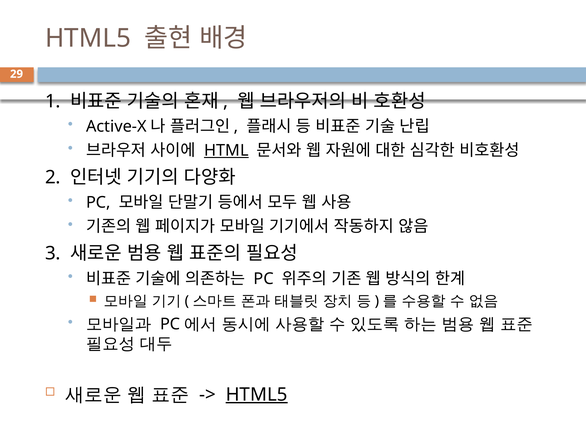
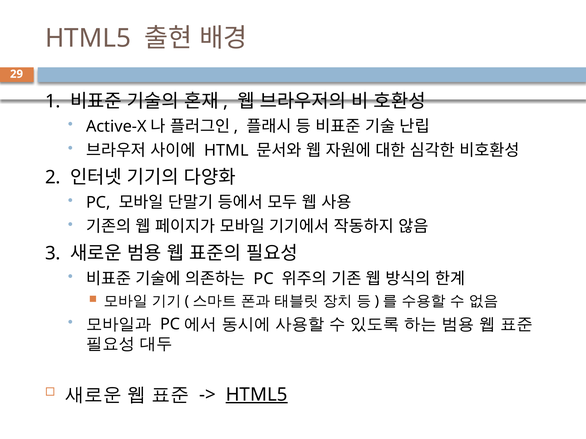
HTML underline: present -> none (226, 151)
